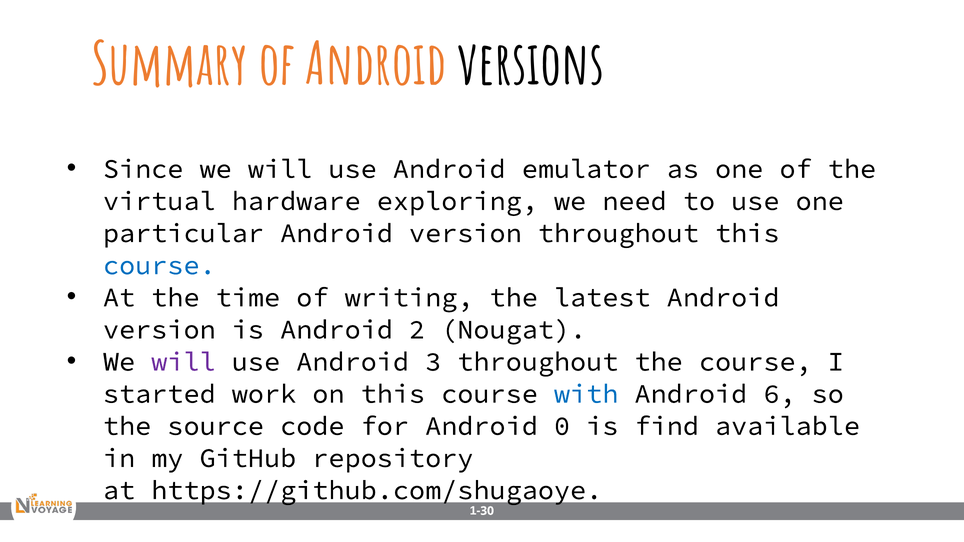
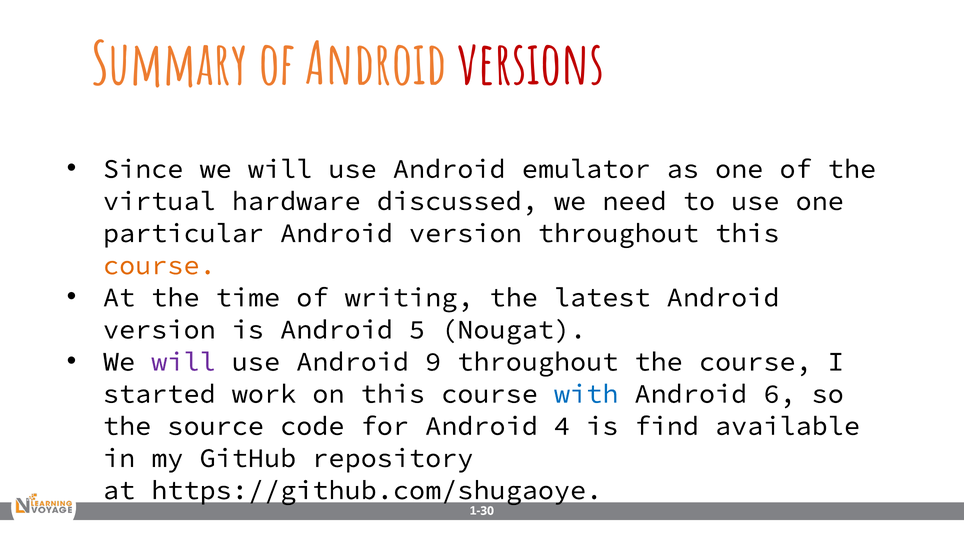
versions colour: black -> red (531, 65)
exploring: exploring -> discussed (457, 201)
course colour: blue -> orange (159, 265)
2: 2 -> 5 (417, 330)
3: 3 -> 9 (433, 362)
0: 0 -> 4 (562, 426)
